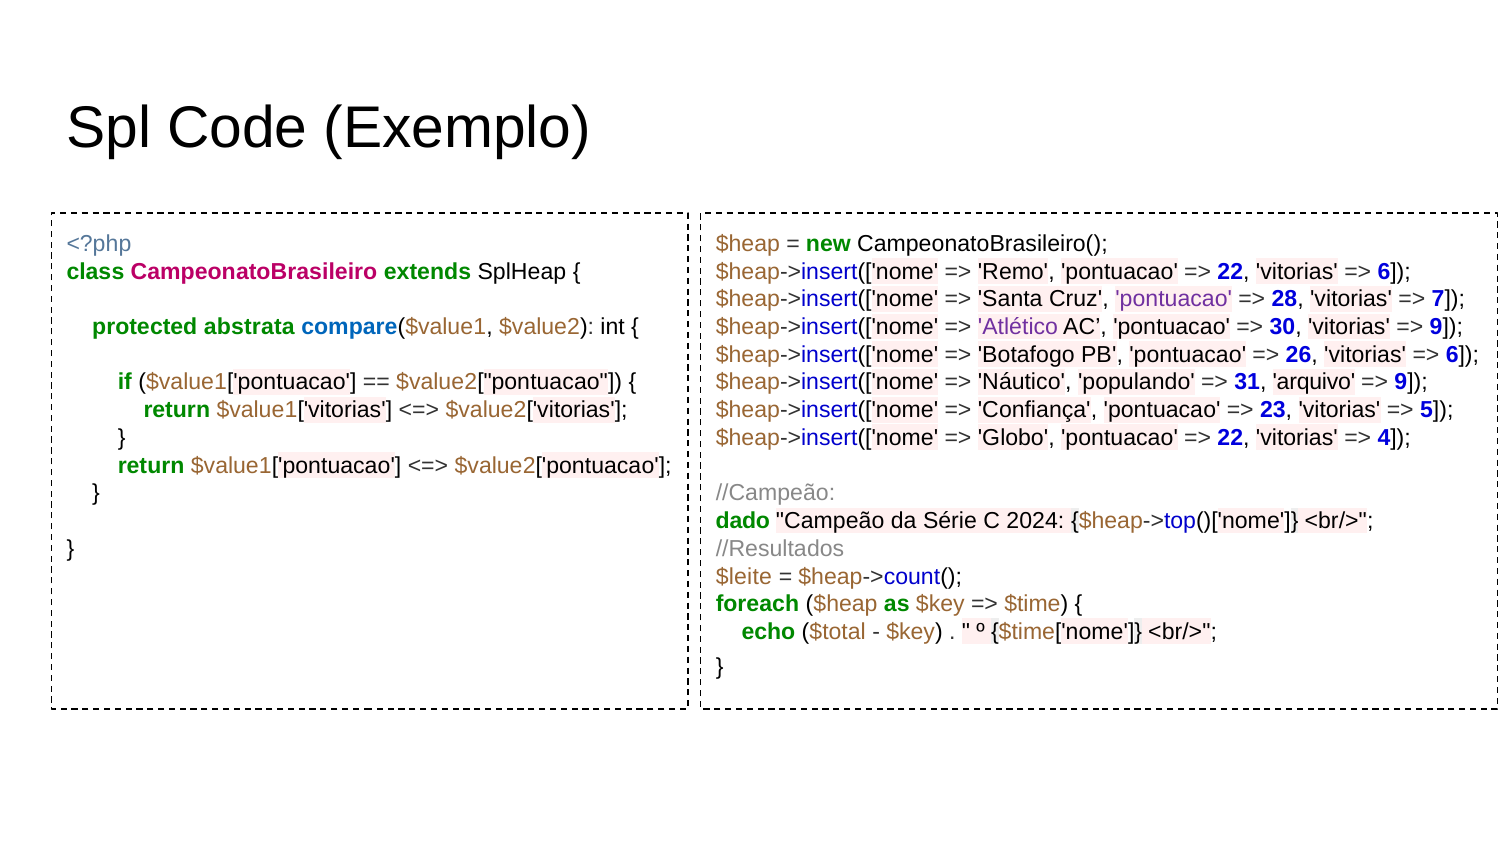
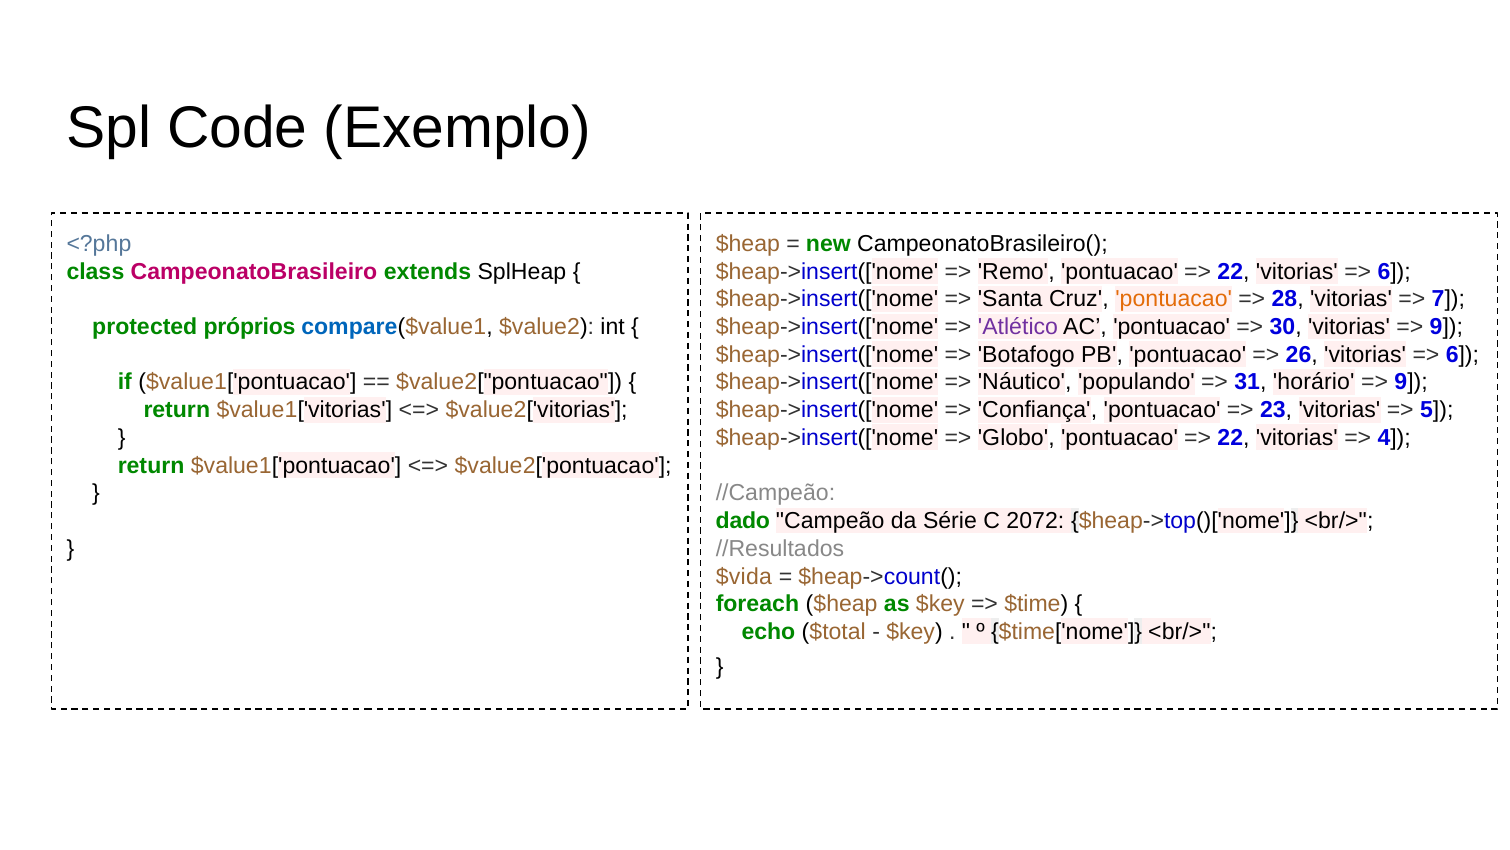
pontuacao colour: purple -> orange (1174, 299)
abstrata: abstrata -> próprios (250, 327)
arquivo: arquivo -> horário (1314, 382)
2024: 2024 -> 2072 (1035, 521)
$leite: $leite -> $vida (744, 576)
